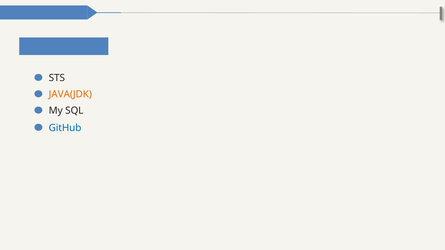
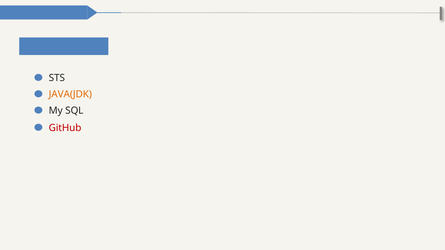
GitHub colour: blue -> red (65, 128)
